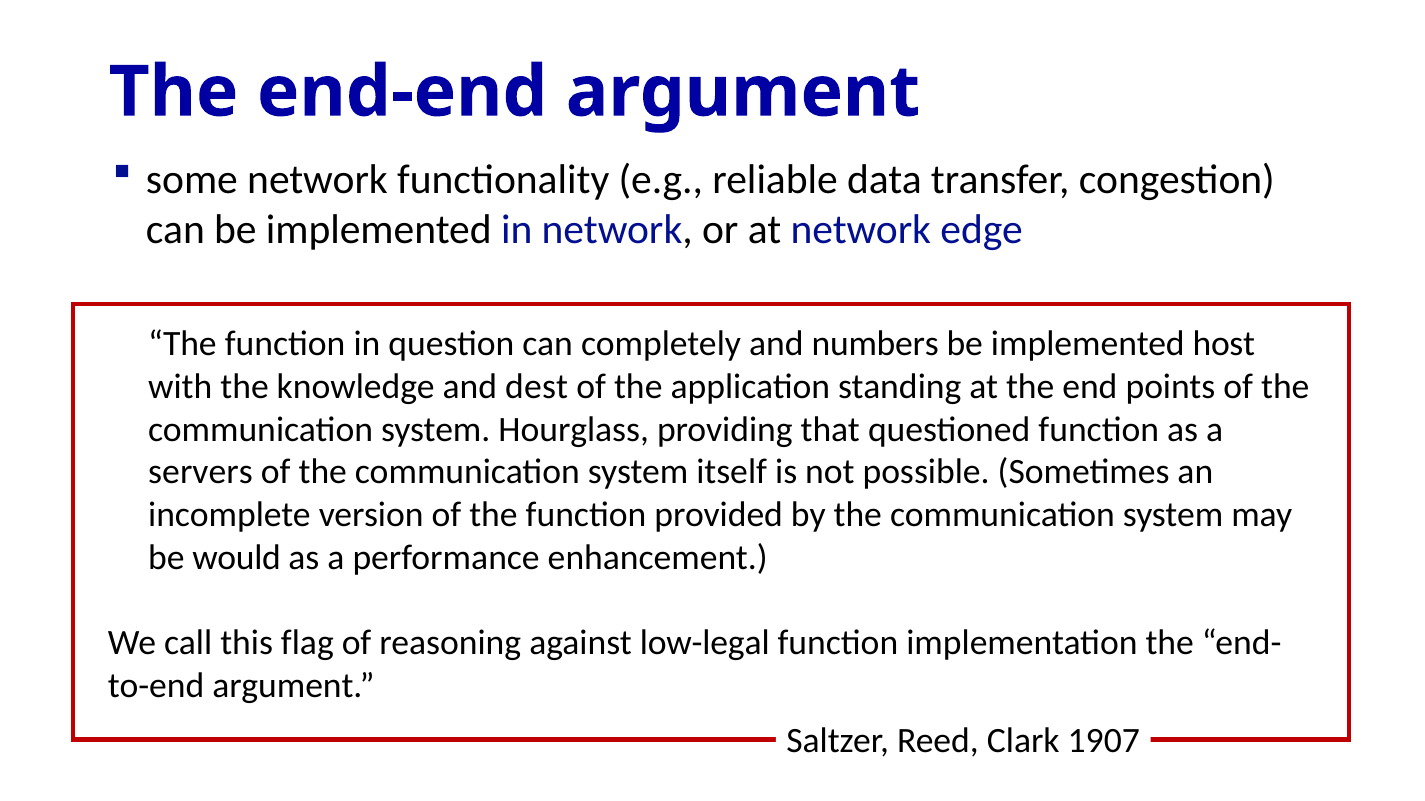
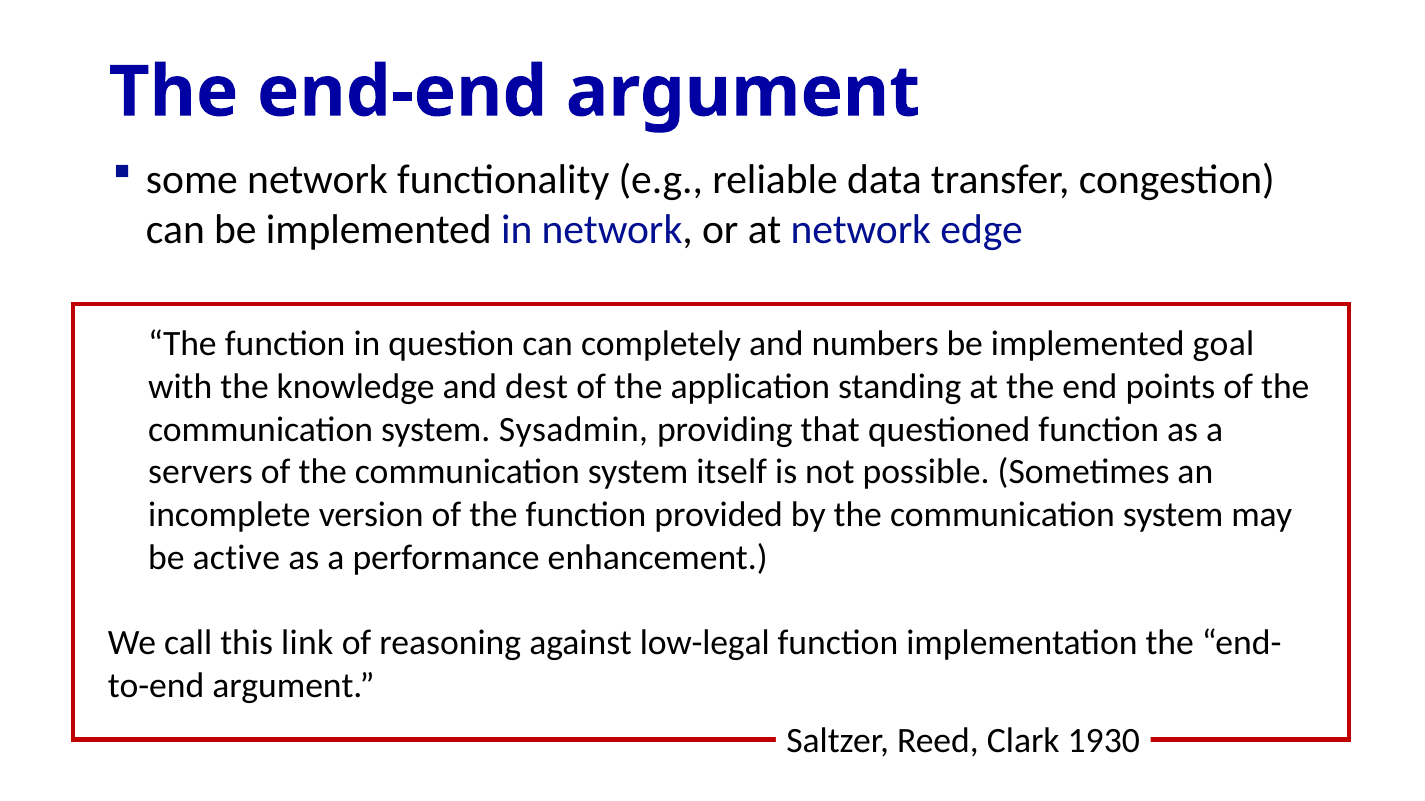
host: host -> goal (1223, 344)
Hourglass: Hourglass -> Sysadmin (573, 430)
would: would -> active (236, 558)
flag: flag -> link (307, 643)
1907: 1907 -> 1930 (1104, 742)
